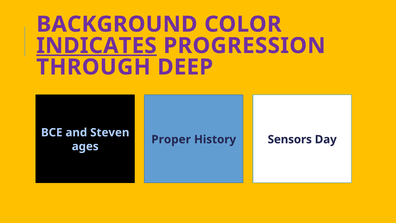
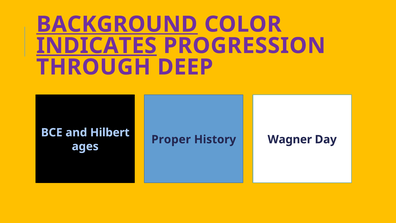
BACKGROUND underline: none -> present (117, 24)
Steven: Steven -> Hilbert (110, 132)
Sensors: Sensors -> Wagner (290, 139)
